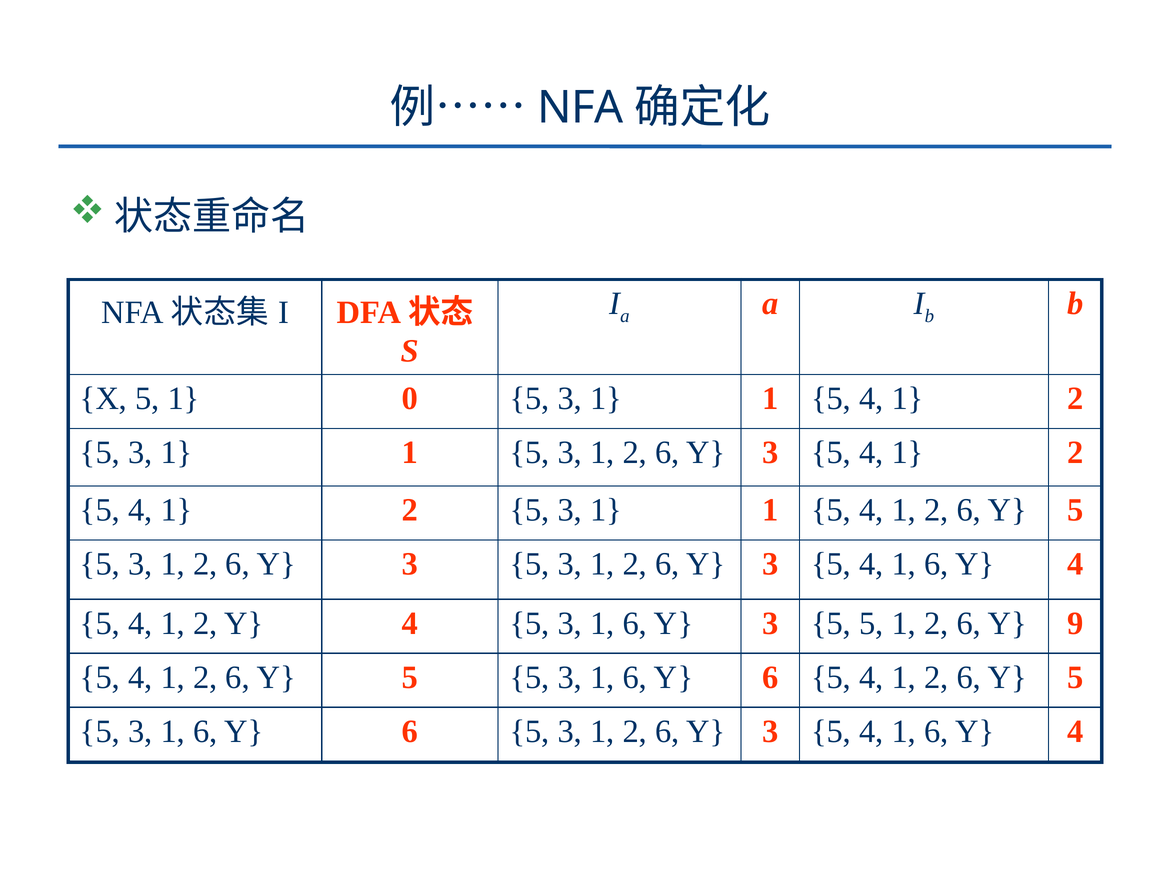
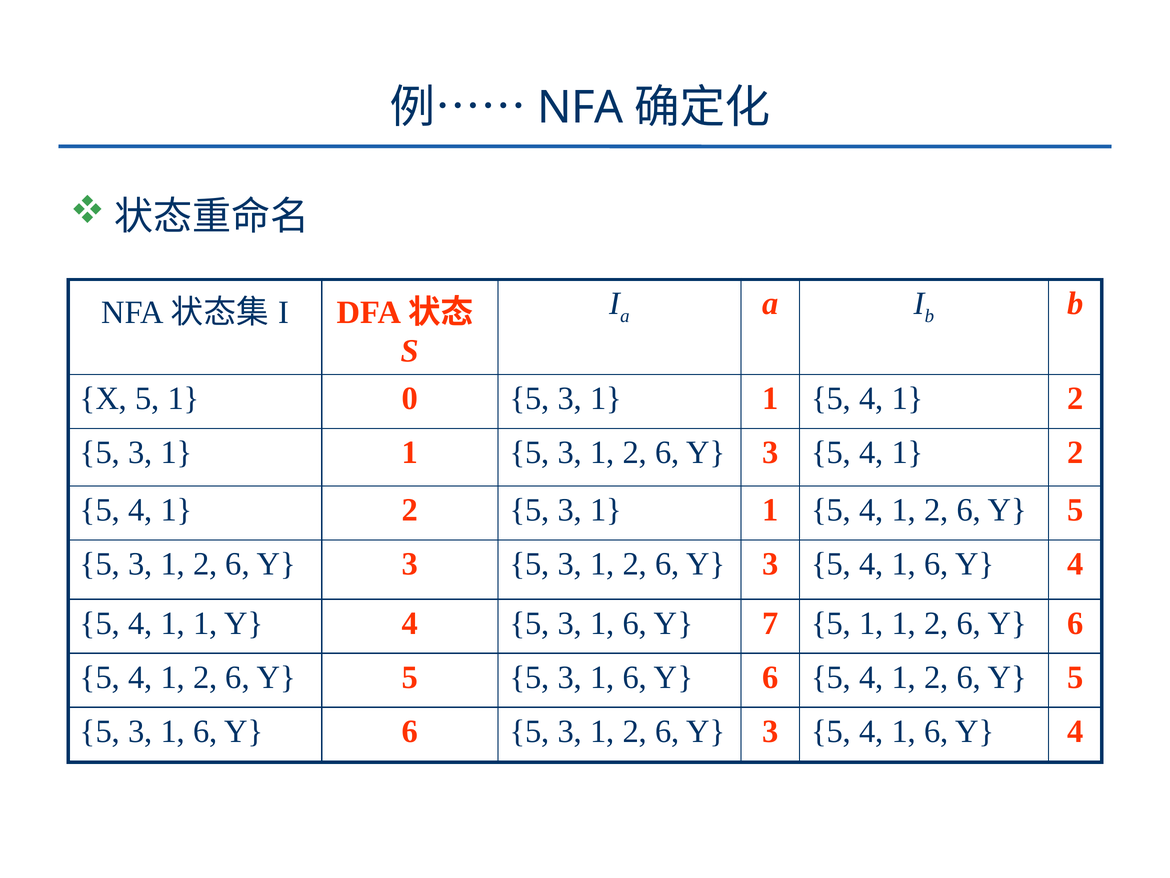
2: 2 -> 1 (205, 623)
1 6 Y 3: 3 -> 7 (770, 623)
5: 5 -> 1 (871, 623)
2 6 Y 9: 9 -> 6 (1075, 623)
